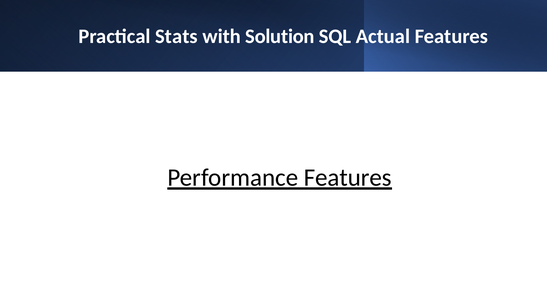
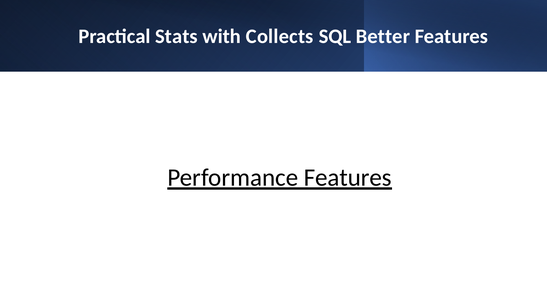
Solution: Solution -> Collects (280, 36)
Actual: Actual -> Better (383, 36)
